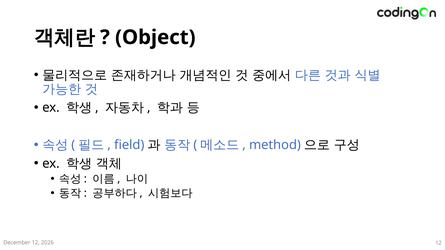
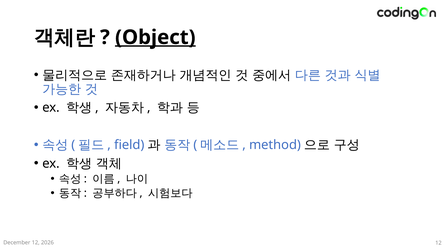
Object underline: none -> present (155, 37)
